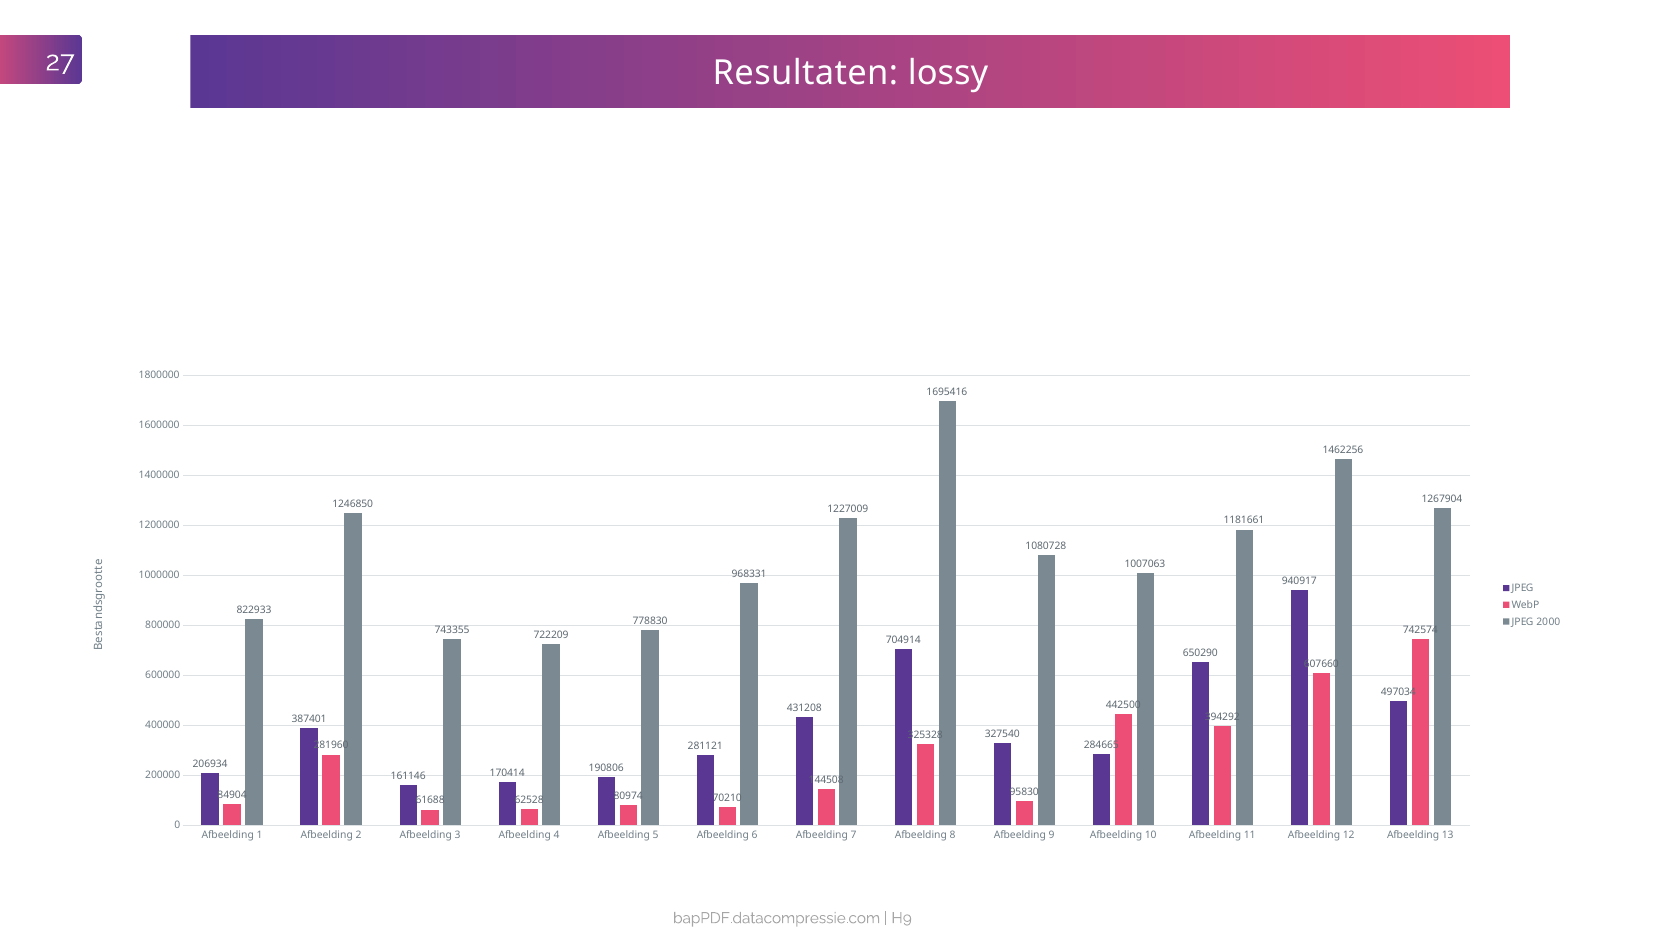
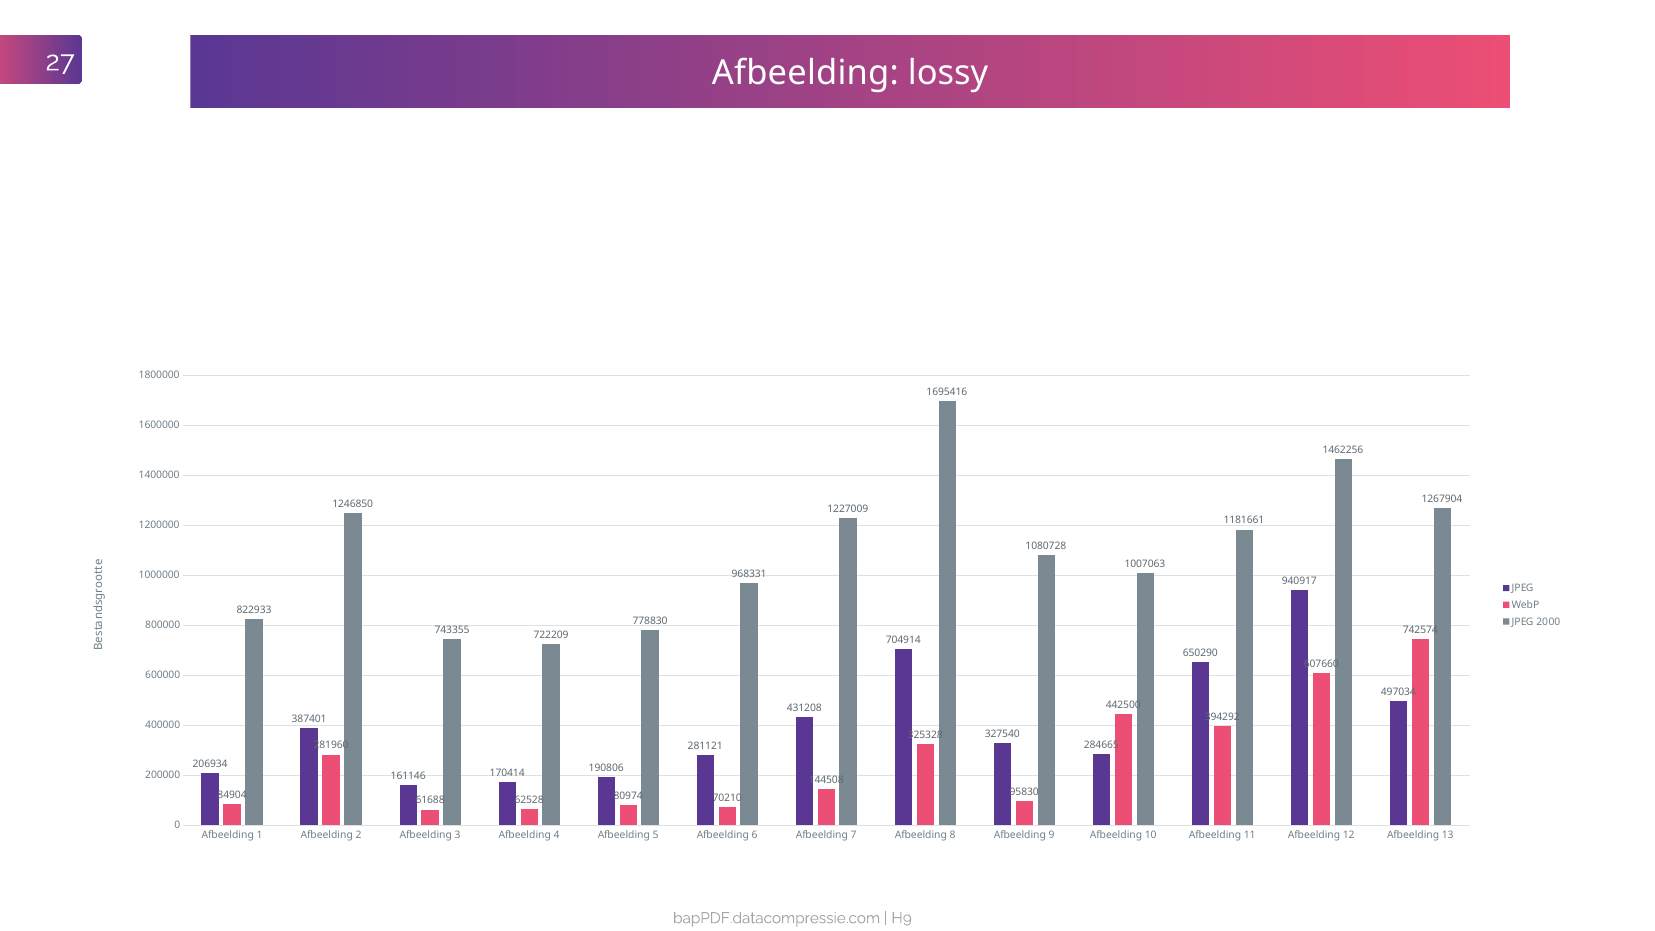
Resultaten: Resultaten -> Afbeelding (805, 74)
